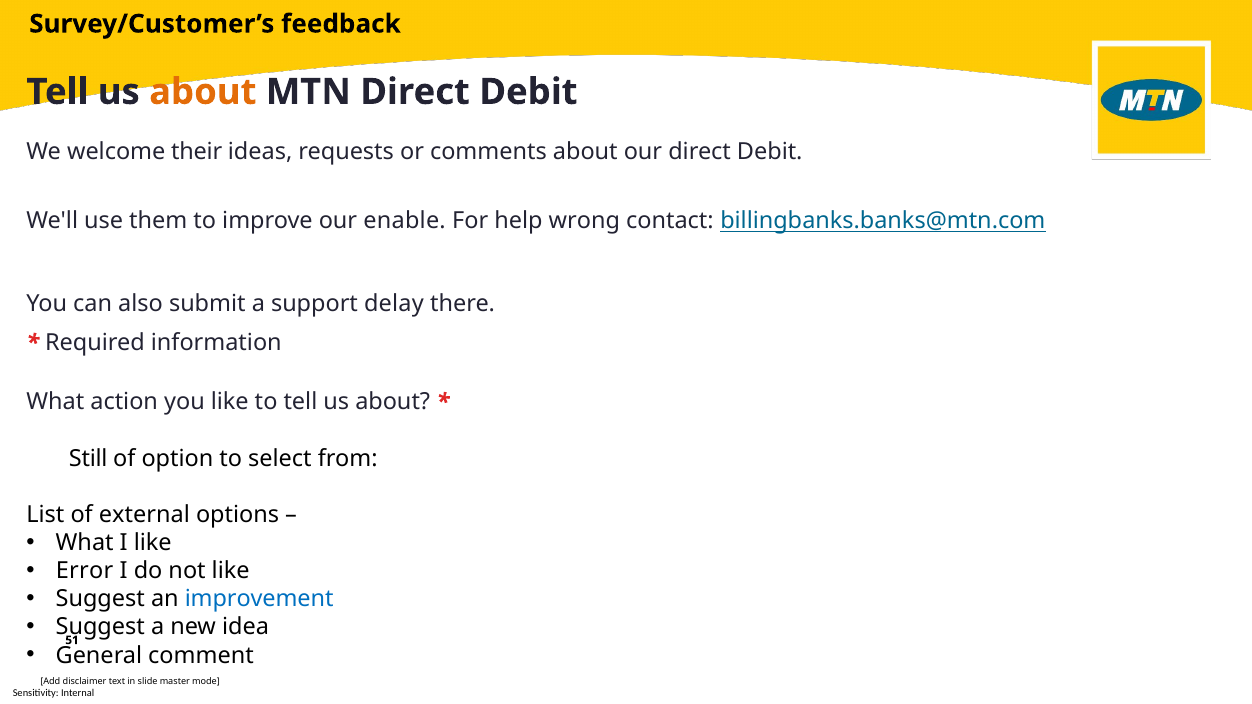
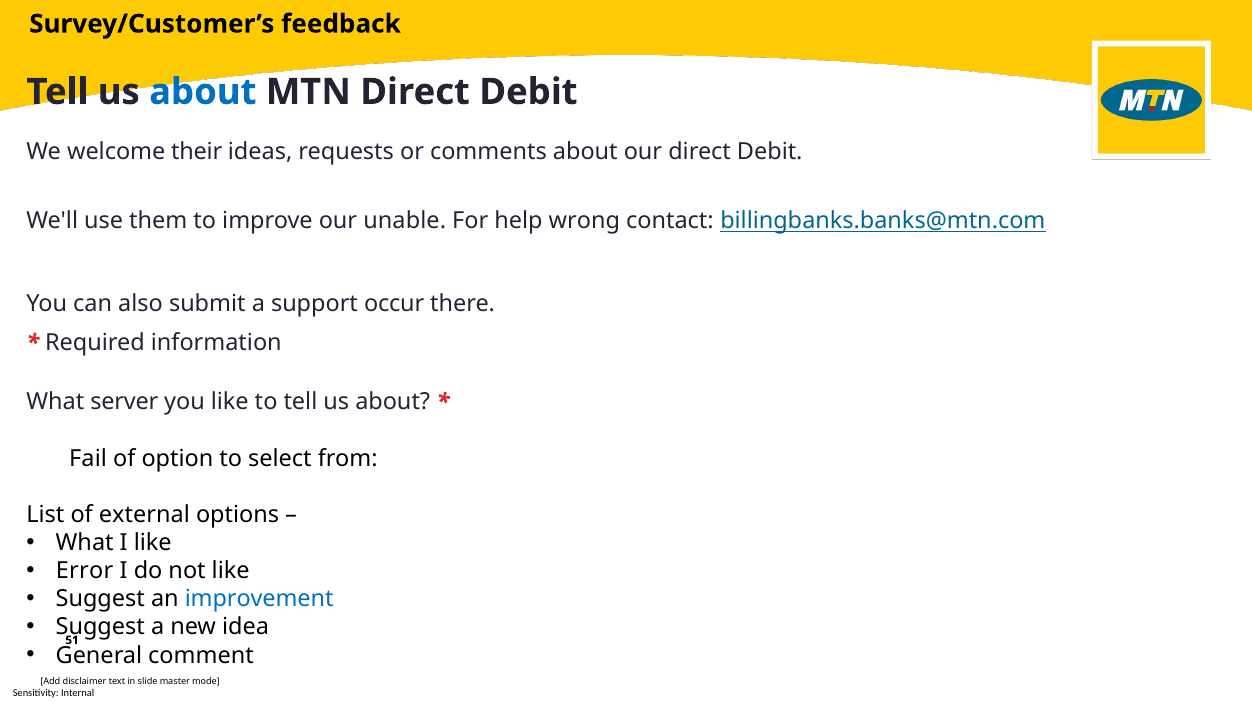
about colour: orange -> blue (203, 92)
enable: enable -> unable (405, 221)
delay: delay -> occur (394, 304)
action: action -> server (124, 402)
Still: Still -> Fail (88, 458)
